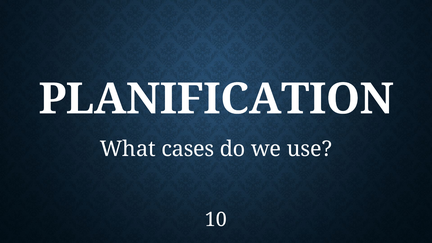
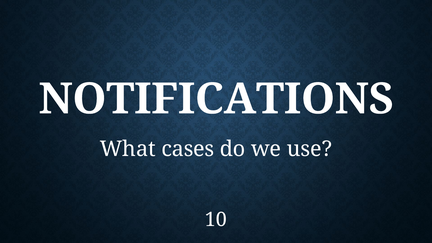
PLANIFICATION: PLANIFICATION -> NOTIFICATIONS (216, 99)
